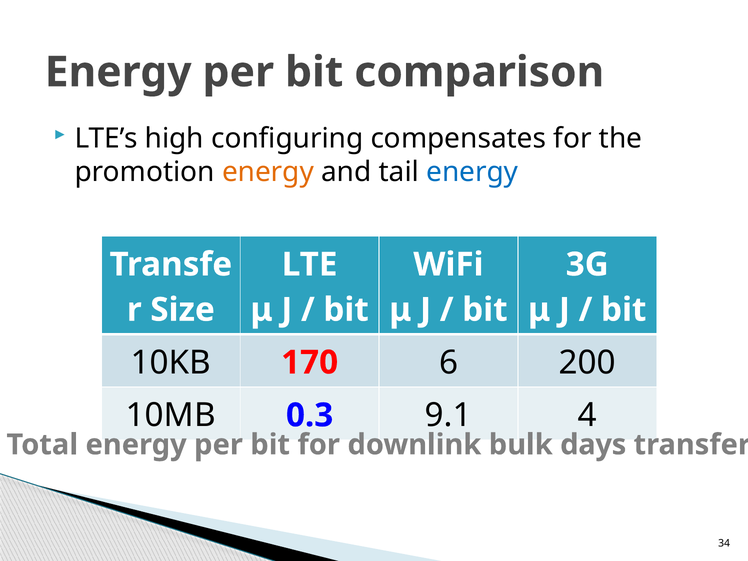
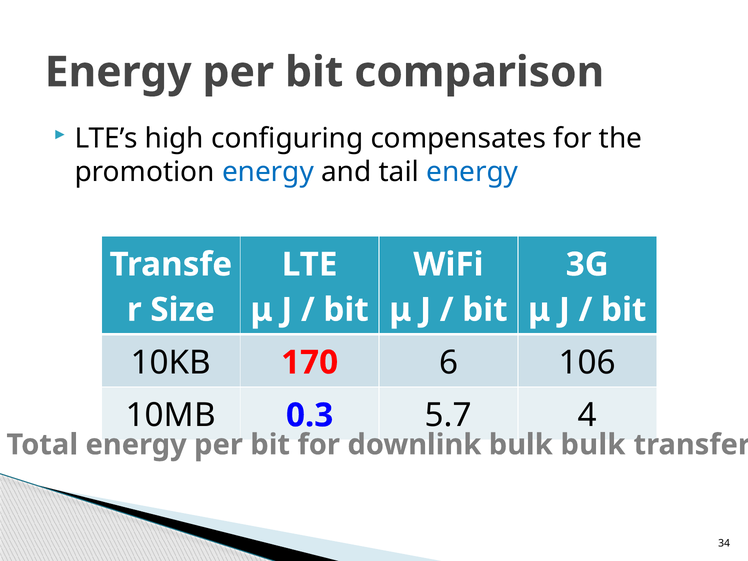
energy colour: orange -> blue (268, 172)
200: 200 -> 106 (587, 363)
9.1: 9.1 -> 5.7 (448, 415)
bulk days: days -> bulk (593, 445)
